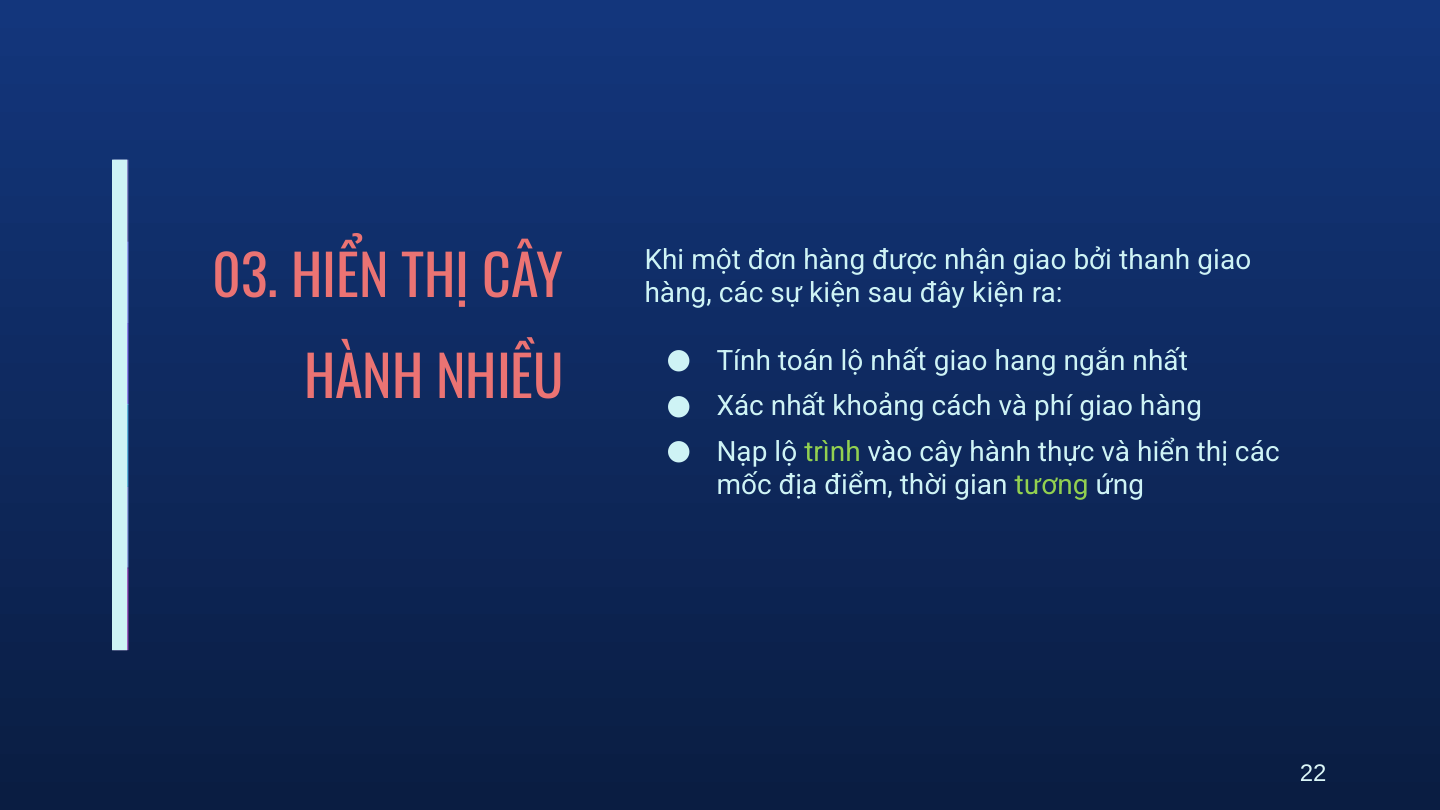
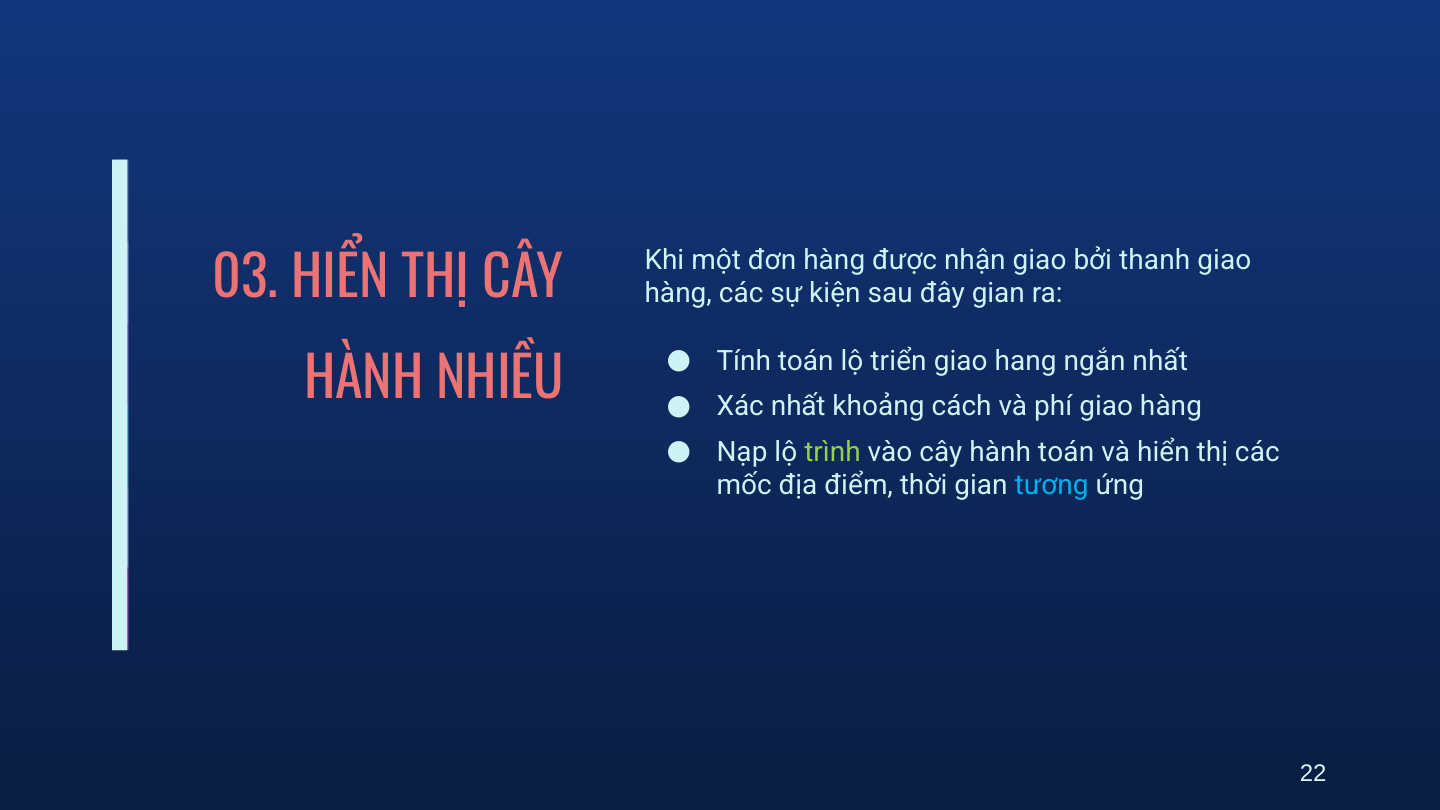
đây kiện: kiện -> gian (998, 294)
lộ nhất: nhất -> triển (899, 361)
hành thực: thực -> toán (1066, 452)
tương colour: light green -> light blue (1052, 486)
